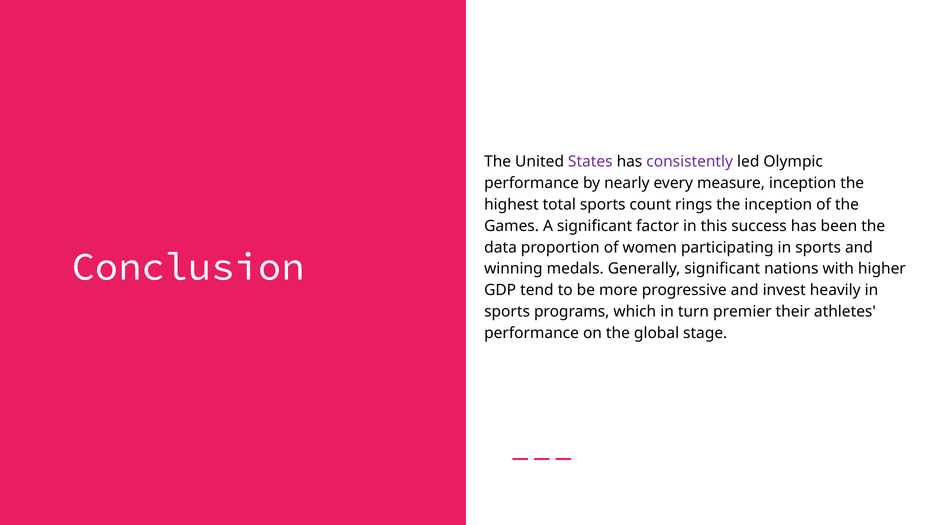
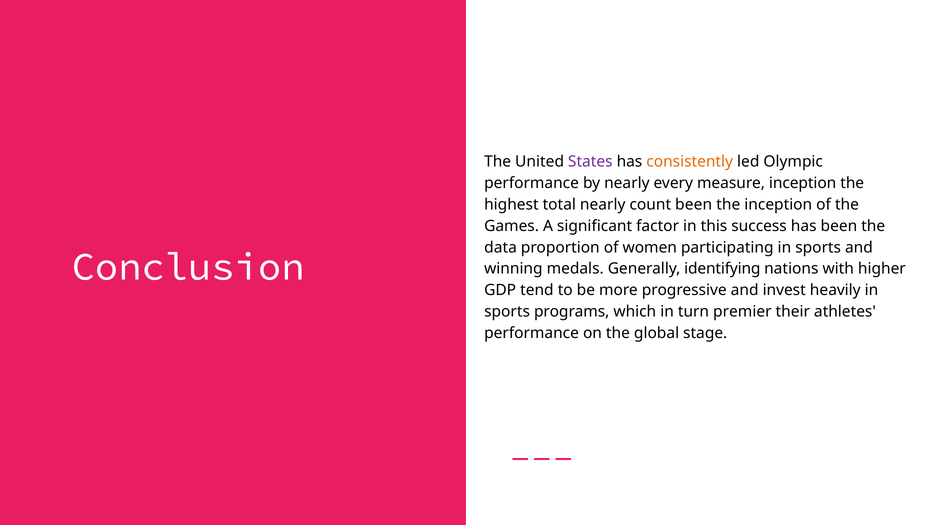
consistently colour: purple -> orange (690, 161)
total sports: sports -> nearly (603, 204)
count rings: rings -> been (694, 204)
Generally significant: significant -> identifying (722, 268)
